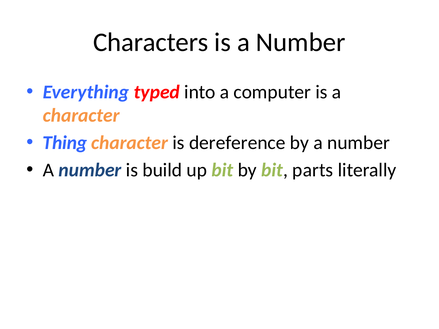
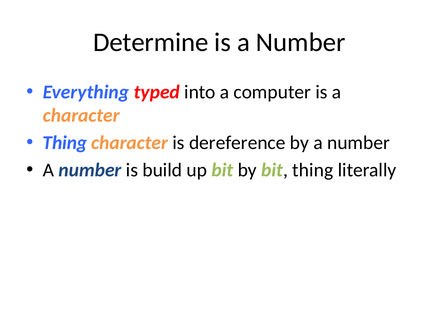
Characters: Characters -> Determine (151, 42)
bit parts: parts -> thing (313, 170)
